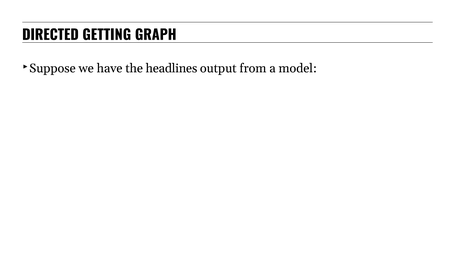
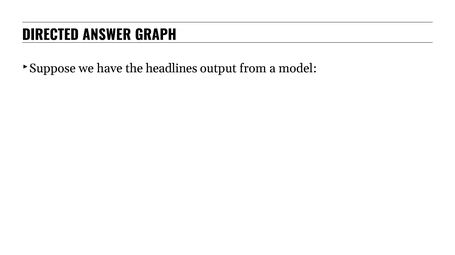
GETTING: GETTING -> ANSWER (107, 35)
